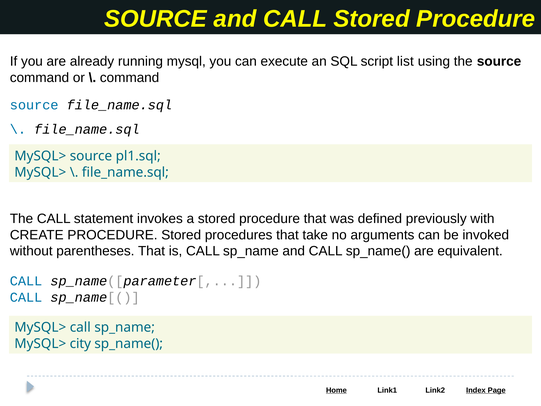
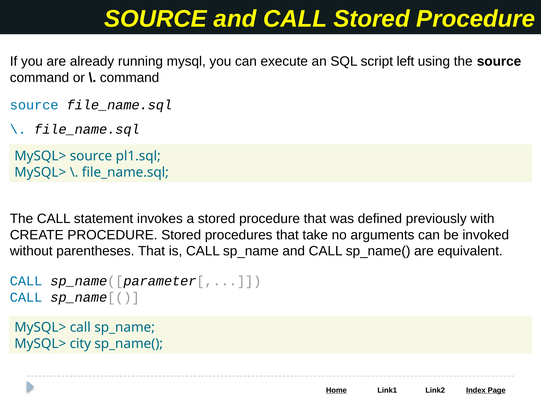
list: list -> left (405, 61)
